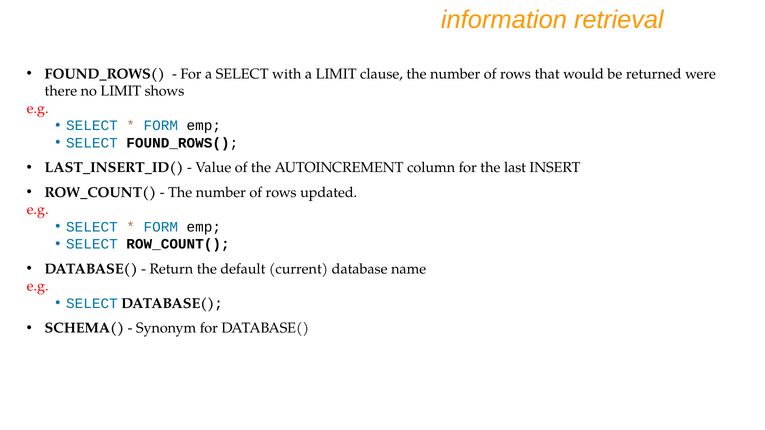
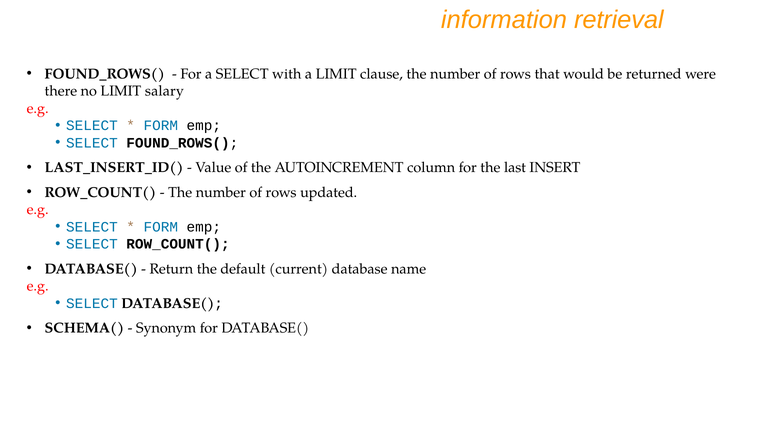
shows: shows -> salary (164, 91)
